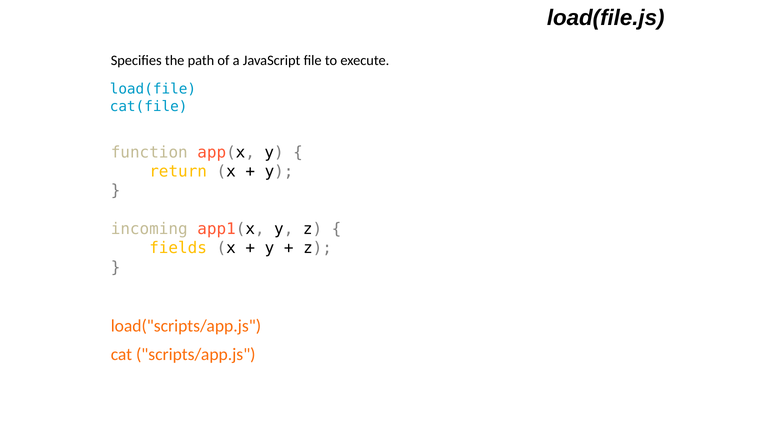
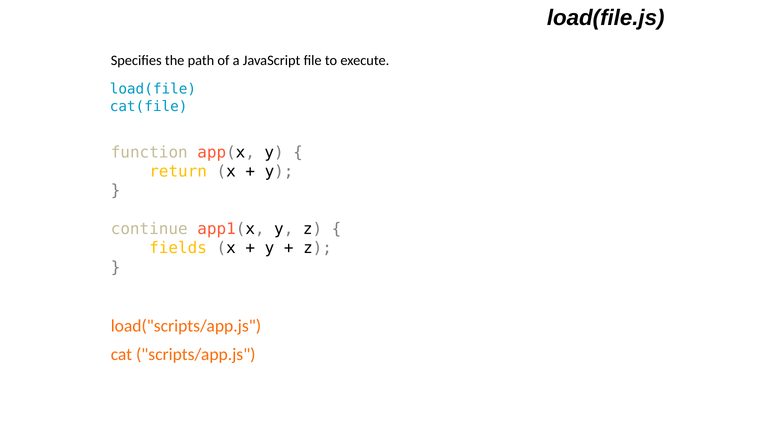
incoming: incoming -> continue (149, 229)
